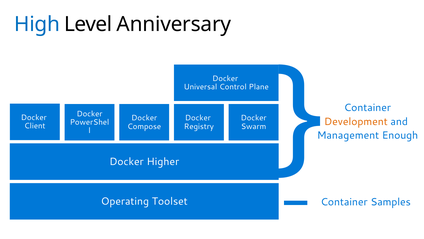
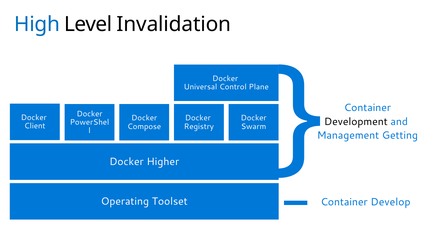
Anniversary: Anniversary -> Invalidation (174, 24)
Development colour: orange -> black (356, 121)
Enough: Enough -> Getting (400, 135)
Samples: Samples -> Develop (391, 202)
